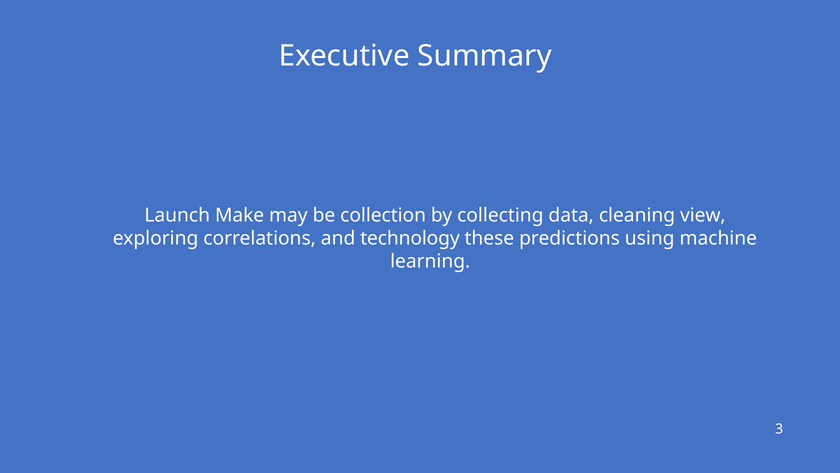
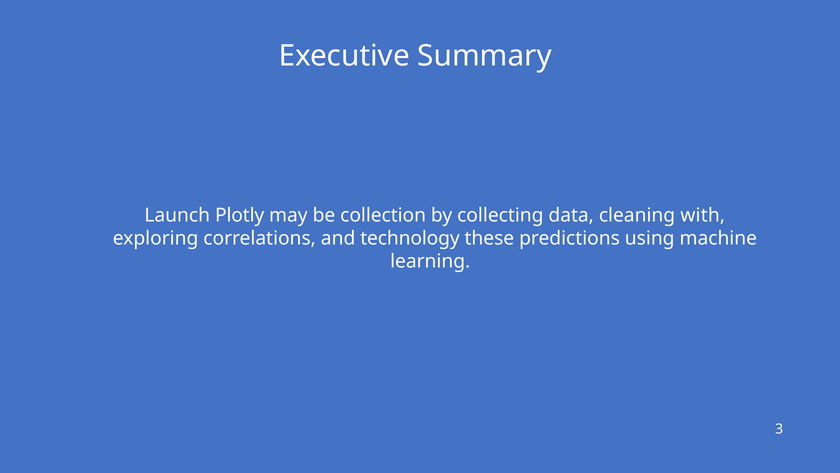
Make: Make -> Plotly (240, 215)
view: view -> with (703, 215)
